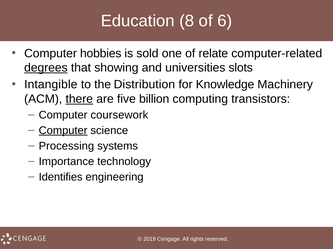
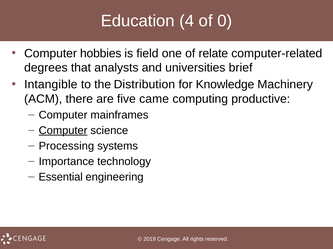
8: 8 -> 4 (187, 21)
6: 6 -> 0 (225, 21)
sold: sold -> field (147, 53)
degrees underline: present -> none (46, 68)
showing: showing -> analysts (116, 68)
slots: slots -> brief (241, 68)
there underline: present -> none (79, 99)
billion: billion -> came (154, 99)
transistors: transistors -> productive (261, 99)
coursework: coursework -> mainframes (119, 115)
Identifies: Identifies -> Essential (61, 177)
